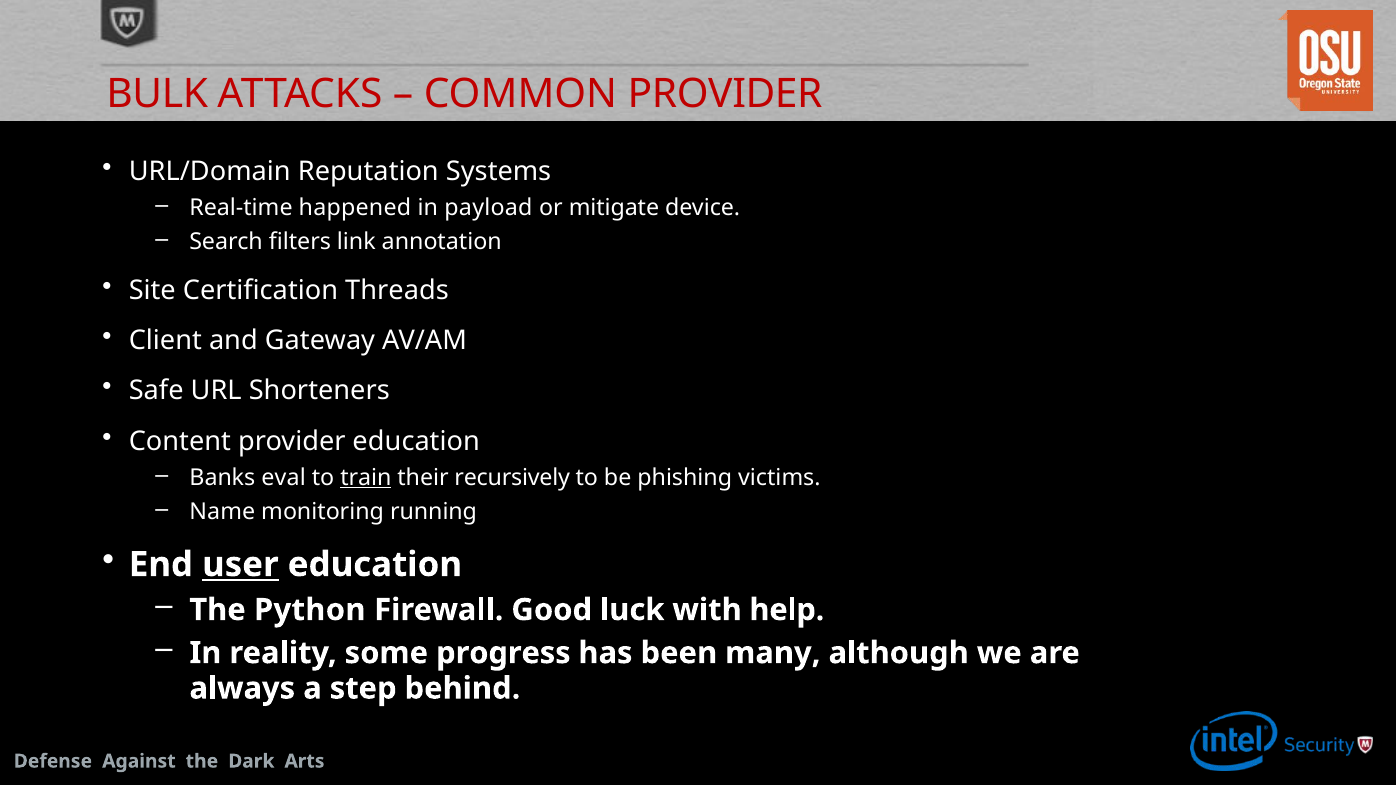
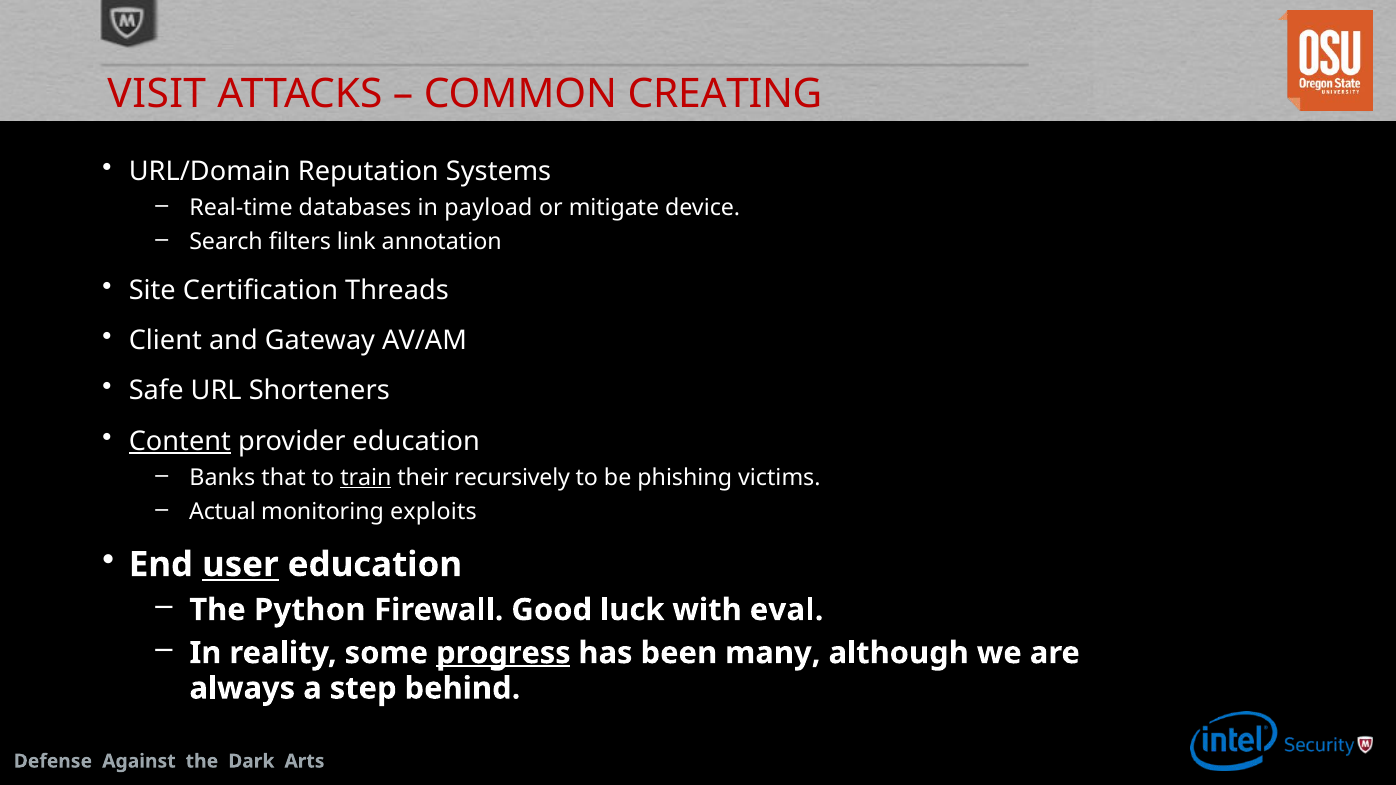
BULK: BULK -> VISIT (157, 94)
COMMON PROVIDER: PROVIDER -> CREATING (725, 94)
happened: happened -> databases (355, 208)
Content underline: none -> present (180, 441)
eval: eval -> that (284, 478)
Name: Name -> Actual (222, 512)
running: running -> exploits (433, 512)
help: help -> eval (787, 610)
progress underline: none -> present (503, 653)
